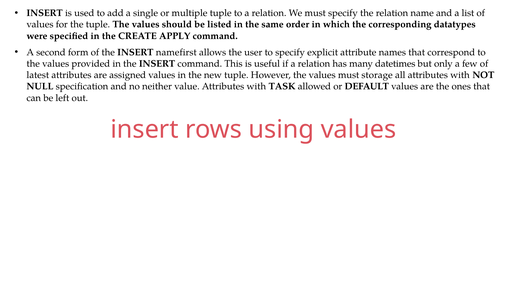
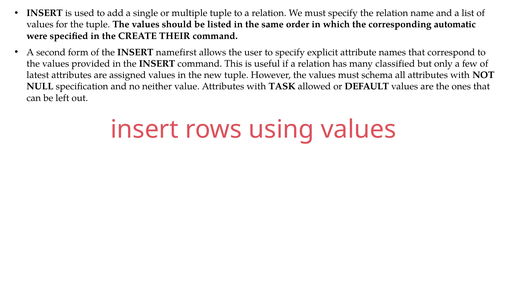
datatypes: datatypes -> automatic (455, 24)
APPLY: APPLY -> THEIR (175, 36)
datetimes: datetimes -> classified (395, 64)
storage: storage -> schema (377, 75)
